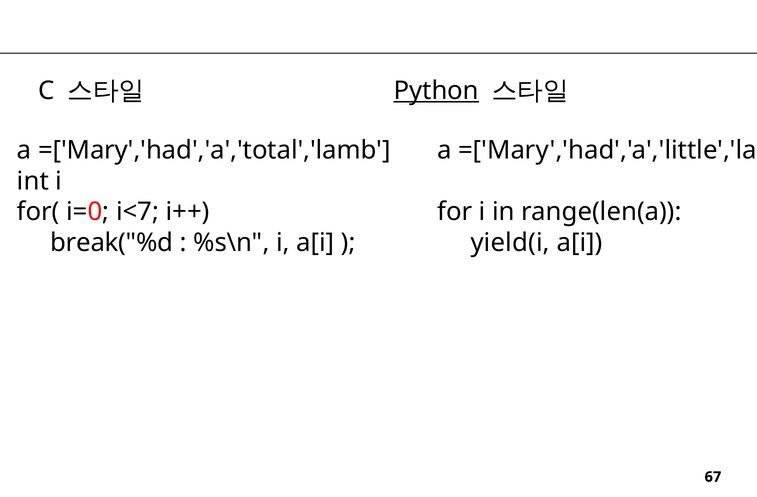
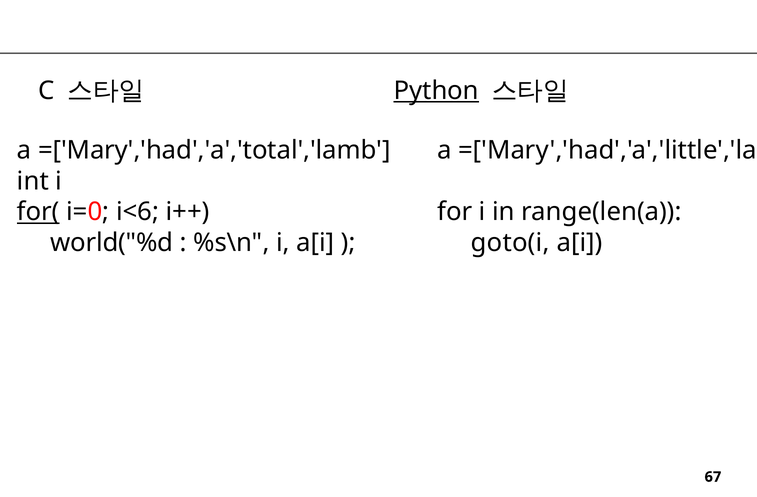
for( underline: none -> present (38, 212)
i<7: i<7 -> i<6 (138, 212)
break("%d: break("%d -> world("%d (112, 243)
yield(i: yield(i -> goto(i (510, 243)
